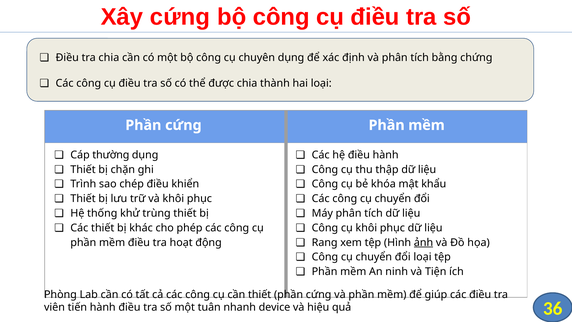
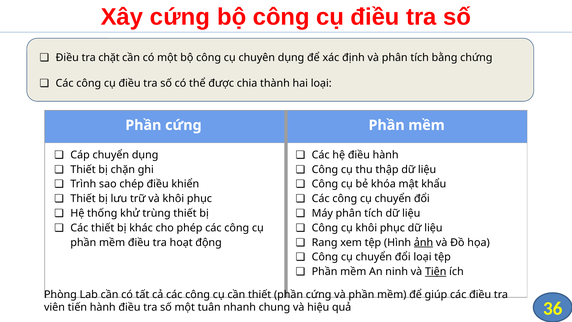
tra chia: chia -> chặt (109, 58)
Cáp thường: thường -> chuyển (111, 155)
Tiện underline: none -> present (436, 272)
device: device -> chung (274, 307)
